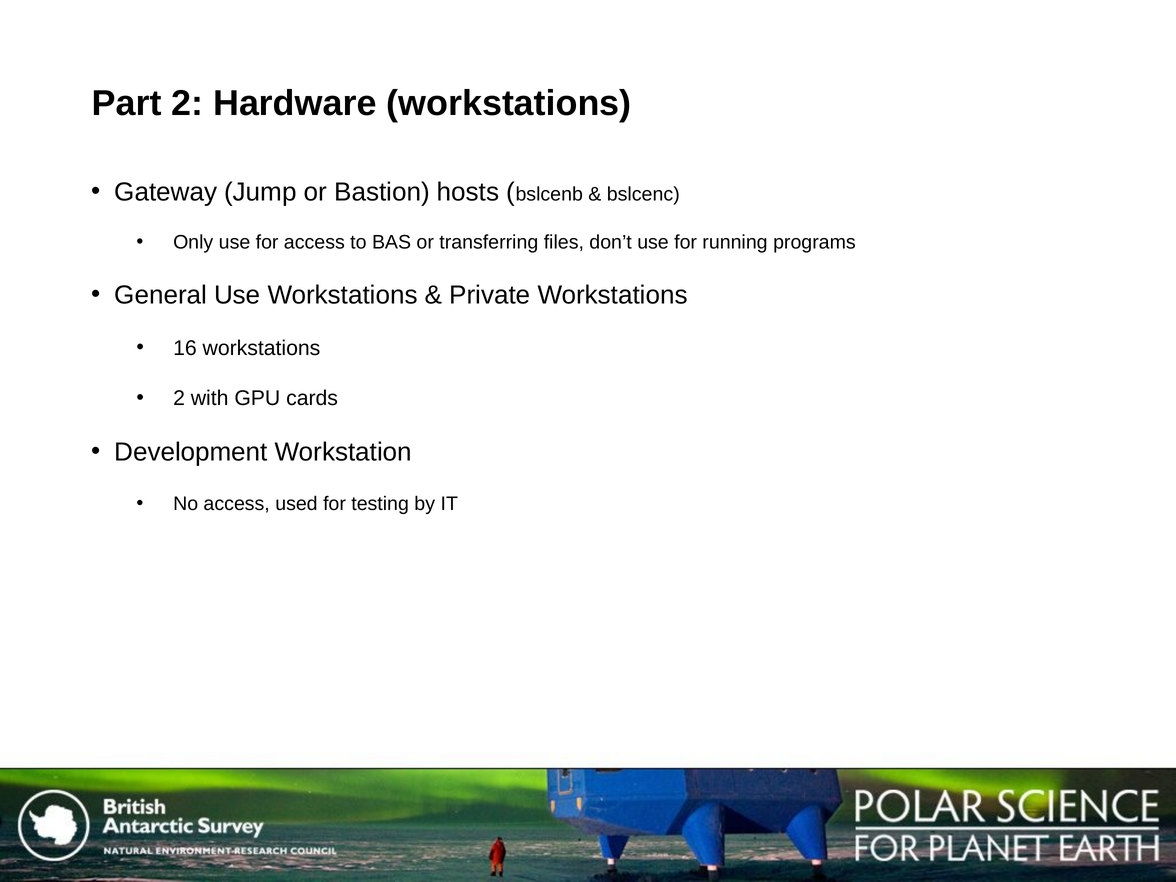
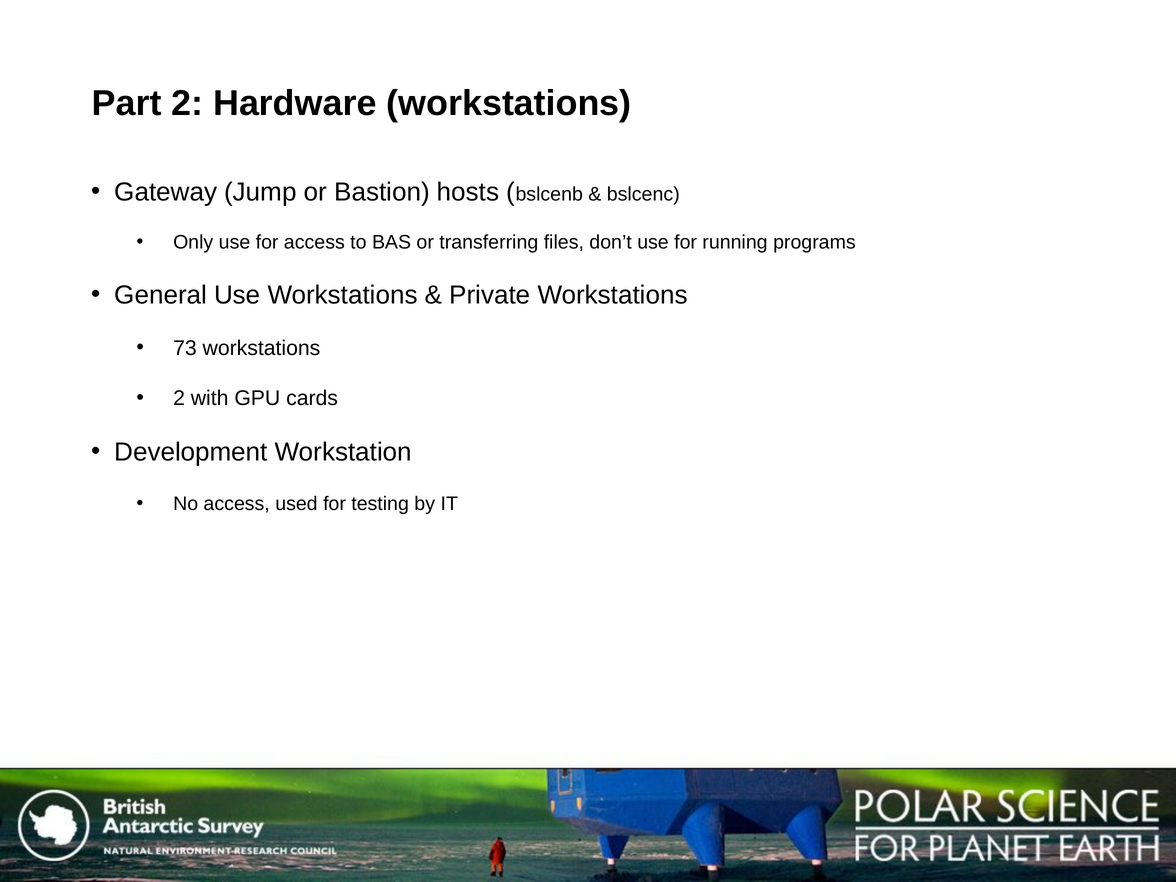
16: 16 -> 73 (185, 348)
